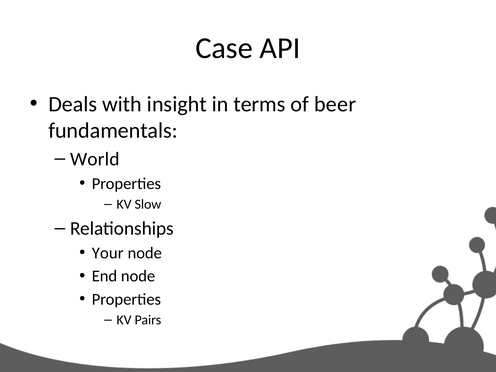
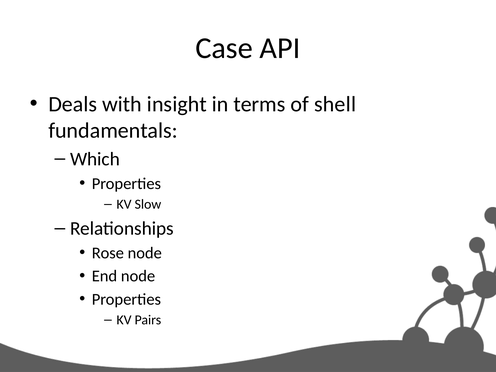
beer: beer -> shell (335, 104)
World: World -> Which (95, 159)
Your: Your -> Rose (108, 253)
